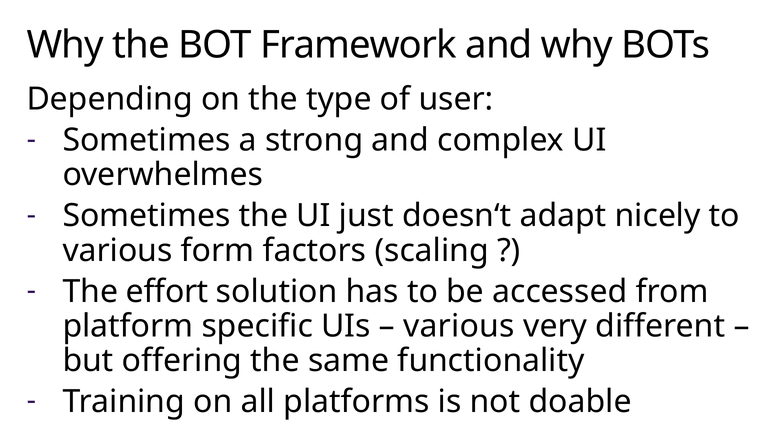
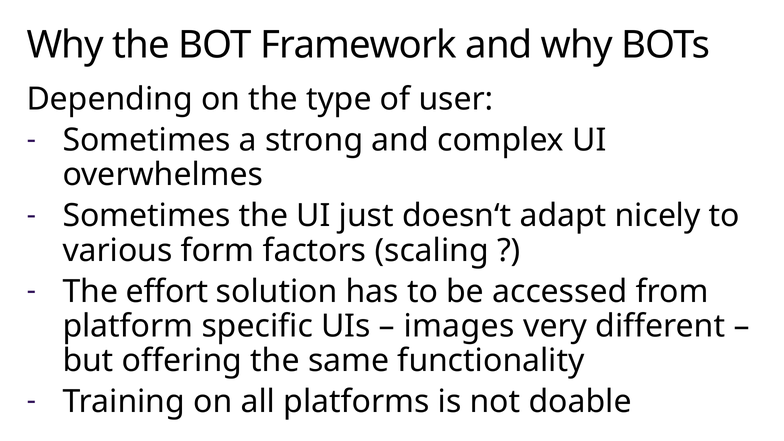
various: various -> images (459, 326)
